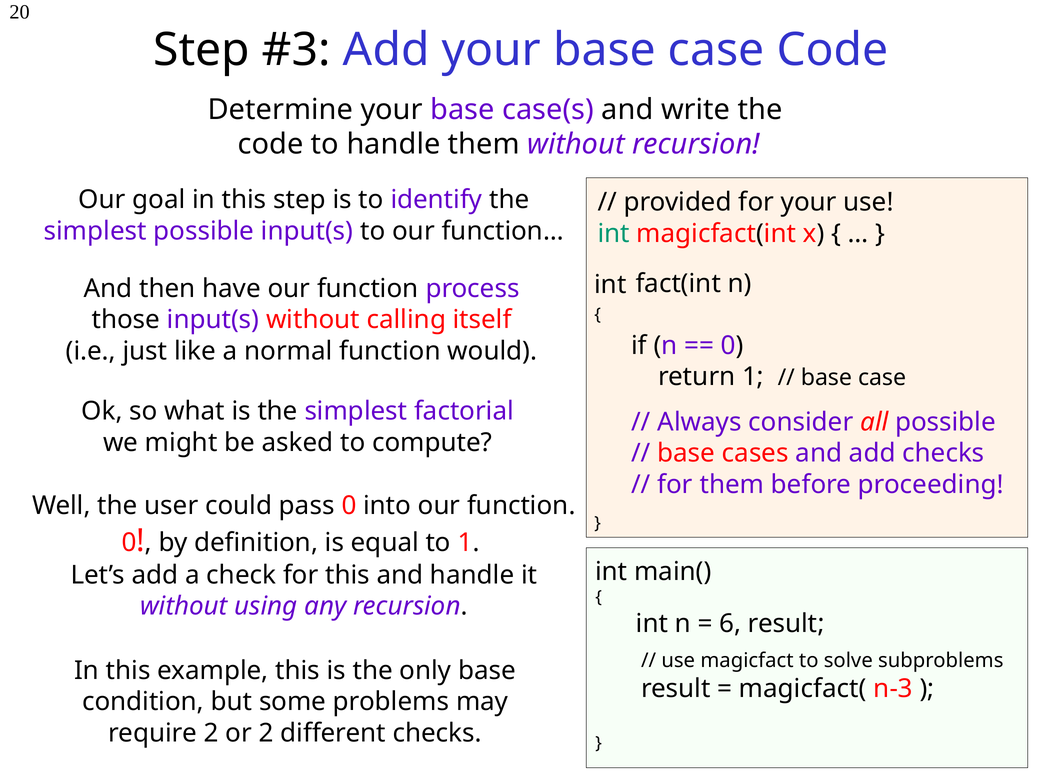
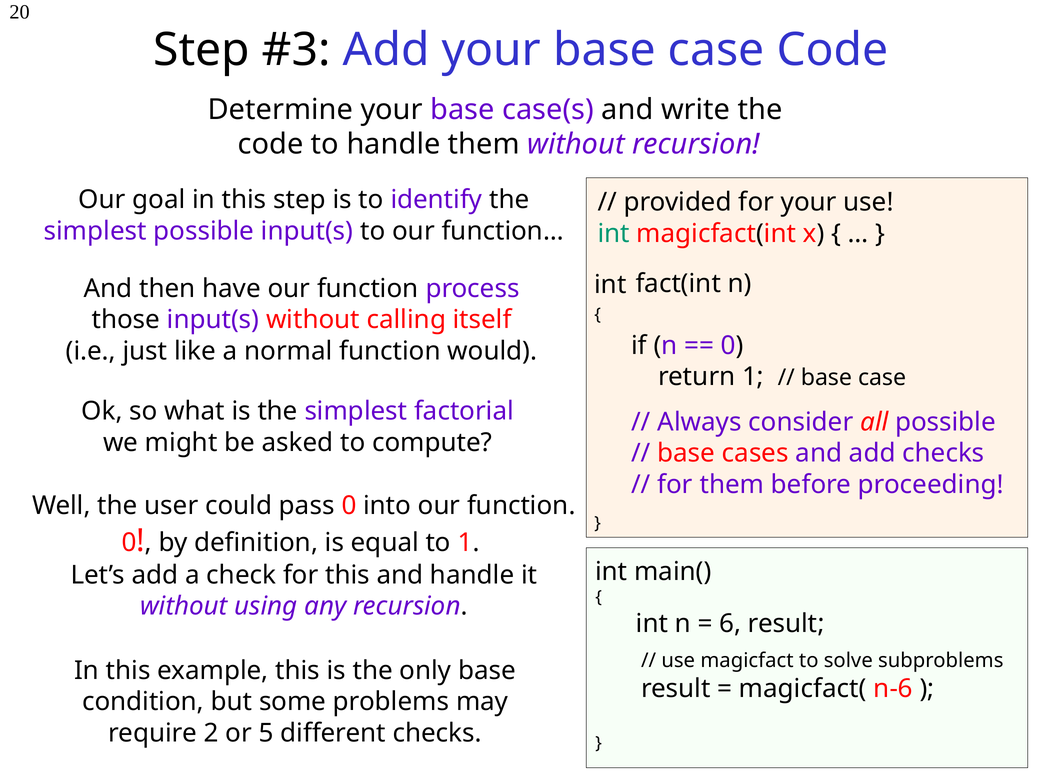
n-3: n-3 -> n-6 (893, 689)
or 2: 2 -> 5 (266, 733)
